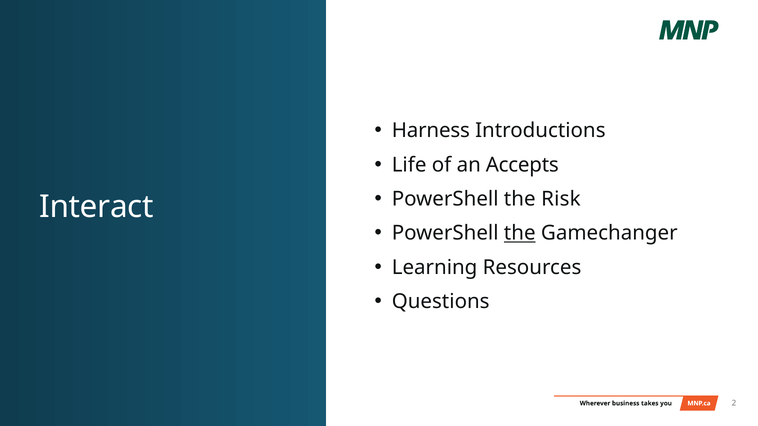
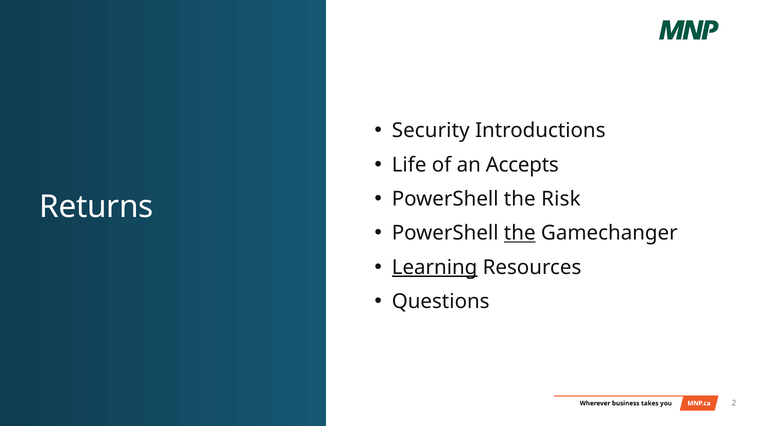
Harness: Harness -> Security (431, 131)
Interact: Interact -> Returns (96, 207)
Learning underline: none -> present (435, 268)
